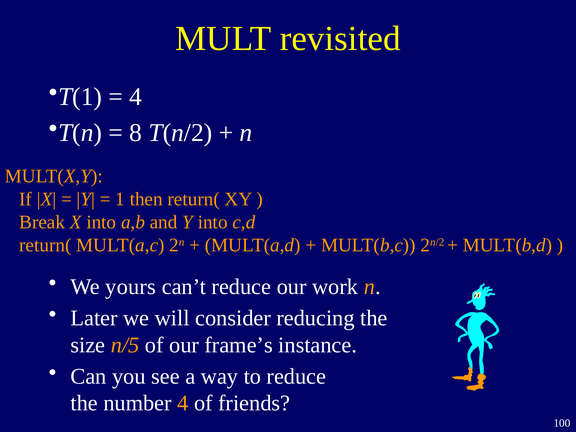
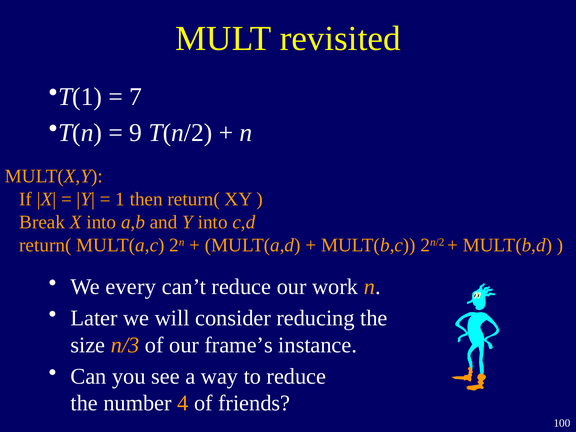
4: 4 -> 7 (136, 97)
8: 8 -> 9 (136, 133)
yours: yours -> every (131, 287)
n/5: n/5 -> n/3 (125, 345)
